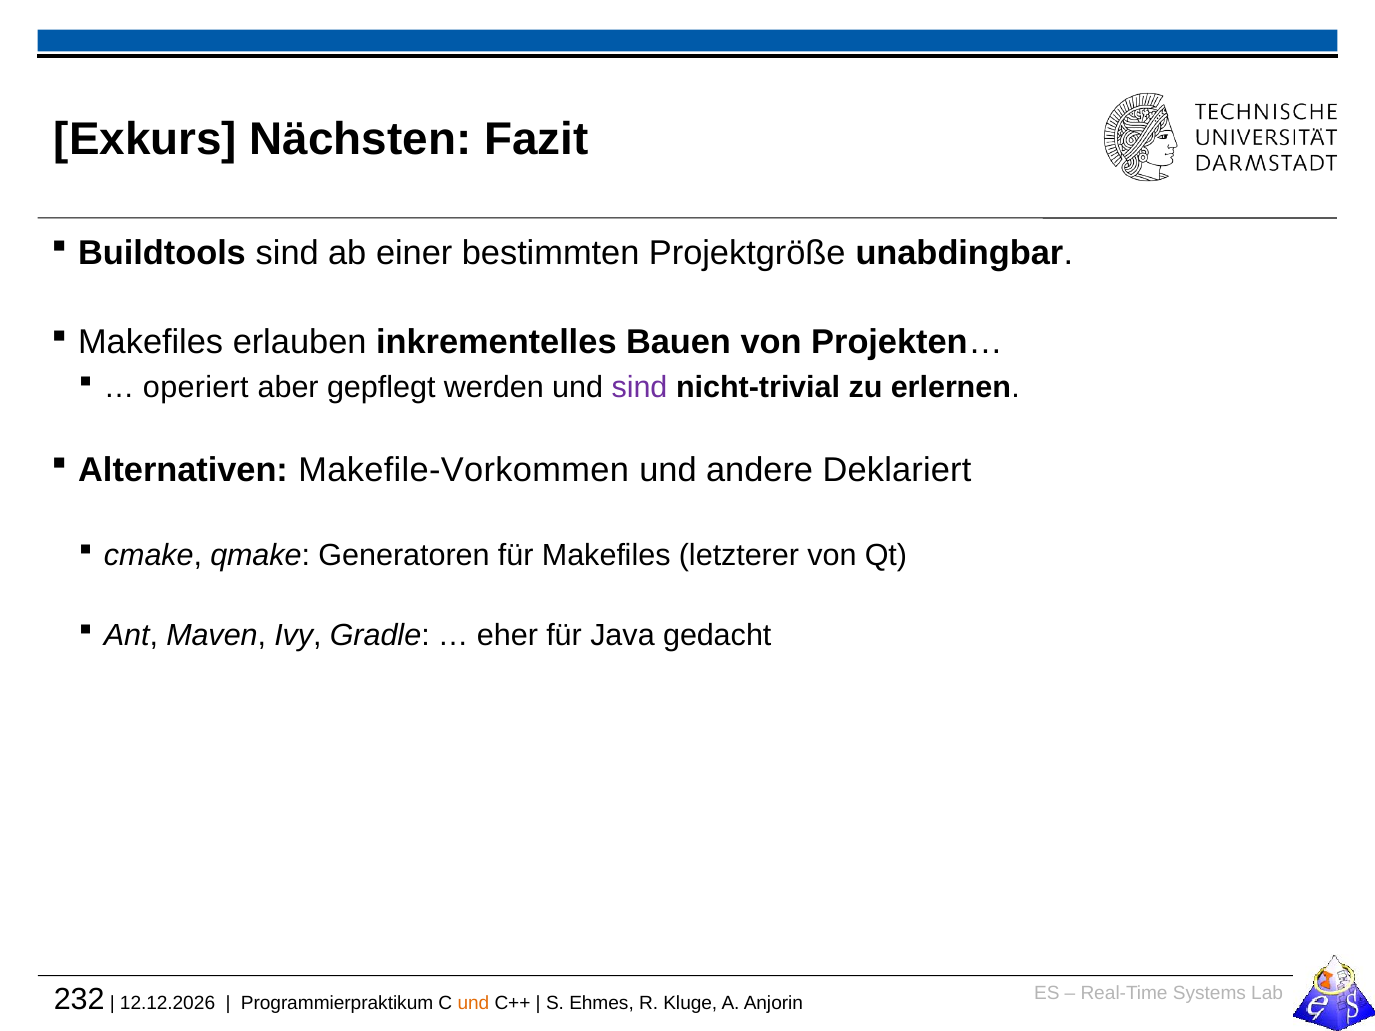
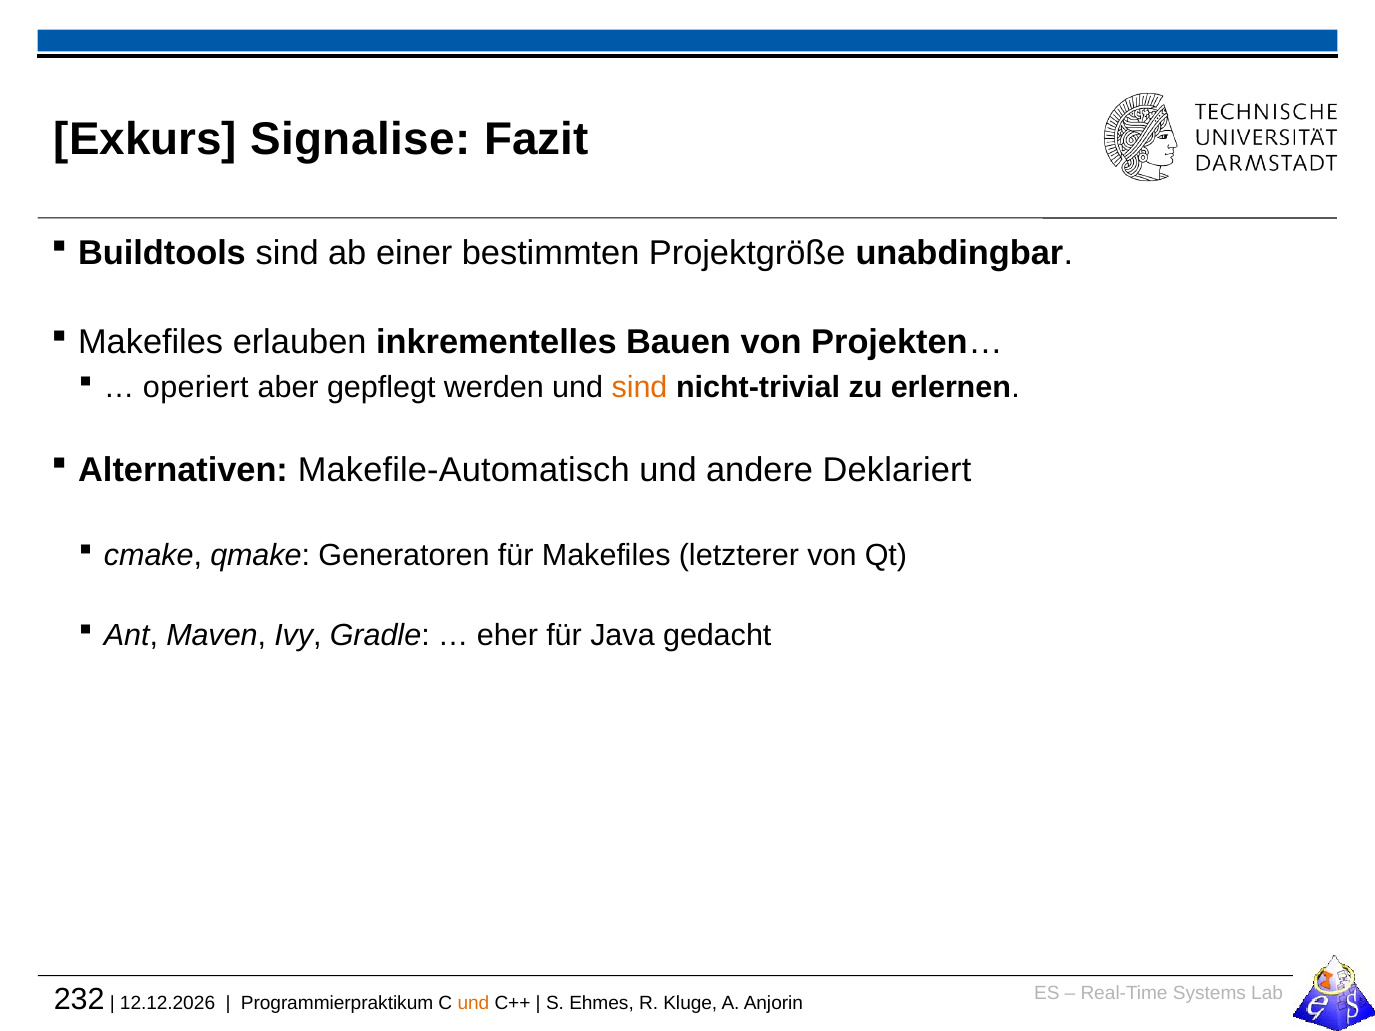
Nächsten: Nächsten -> Signalise (360, 140)
sind colour: purple -> orange (640, 387)
Makefile-Vorkommen: Makefile-Vorkommen -> Makefile-Automatisch (464, 470)
